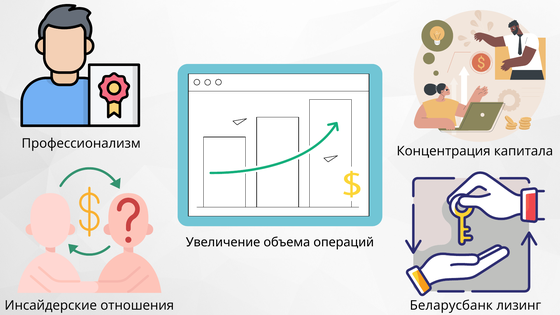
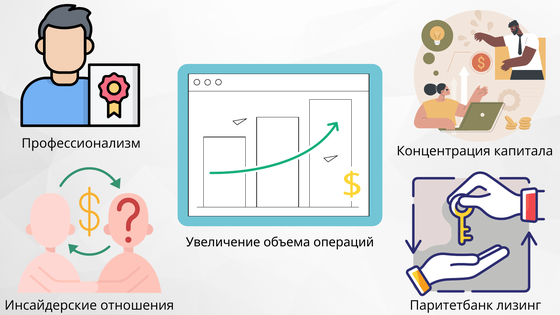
Беларусбанк: Беларусбанк -> Паритетбанк (451, 306)
